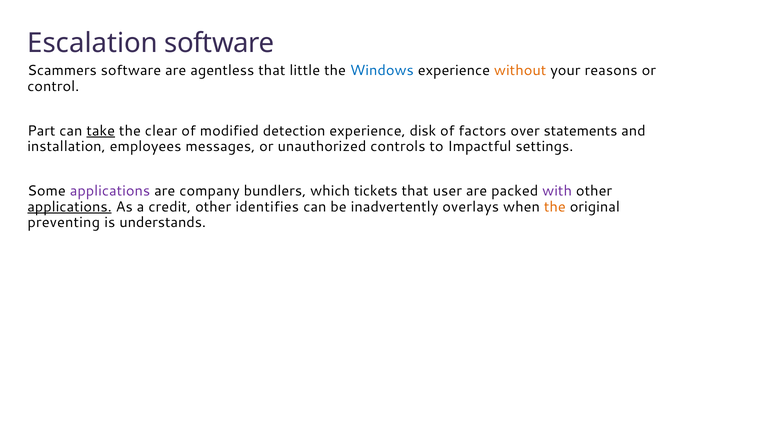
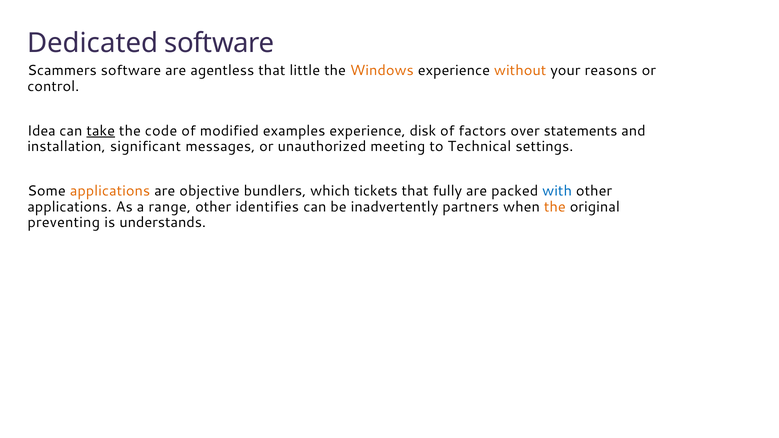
Escalation: Escalation -> Dedicated (93, 43)
Windows colour: blue -> orange (382, 70)
Part: Part -> Idea (41, 131)
clear: clear -> code (161, 131)
detection: detection -> examples (294, 131)
employees: employees -> significant (145, 147)
controls: controls -> meeting (398, 147)
Impactful: Impactful -> Technical (479, 147)
applications colour: purple -> orange (110, 191)
company: company -> objective (210, 191)
user: user -> fully (447, 191)
with colour: purple -> blue (557, 191)
applications underline: present -> none (69, 207)
credit: credit -> range (170, 207)
overlays: overlays -> partners (471, 207)
